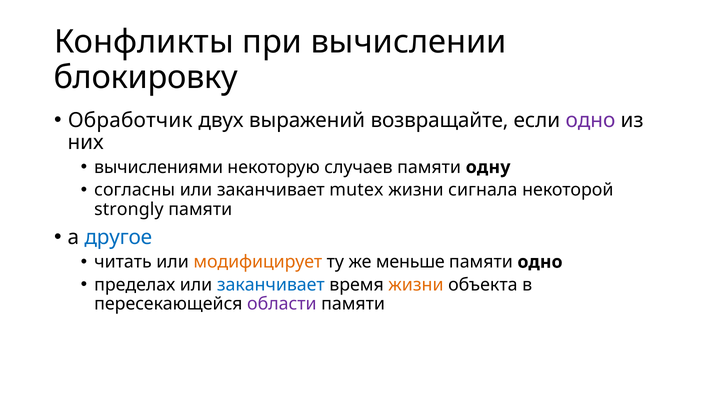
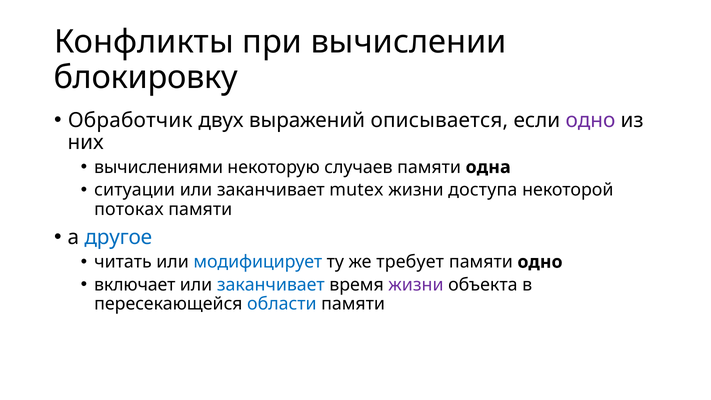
возвращайте: возвращайте -> описывается (439, 120)
одну: одну -> одна (488, 167)
согласны: согласны -> ситуации (135, 190)
сигнала: сигнала -> доступа (483, 190)
strongly: strongly -> потоках (129, 209)
модифицирует colour: orange -> blue (258, 262)
меньше: меньше -> требует (410, 262)
пределах: пределах -> включает (135, 285)
жизни colour: orange -> purple (416, 285)
области colour: purple -> blue (282, 304)
